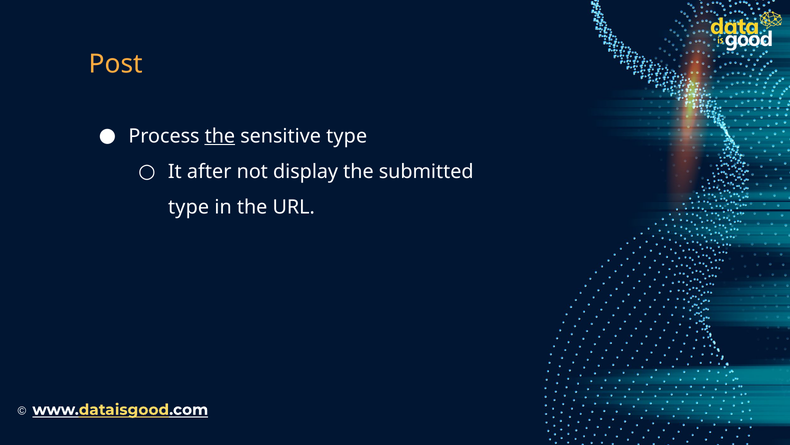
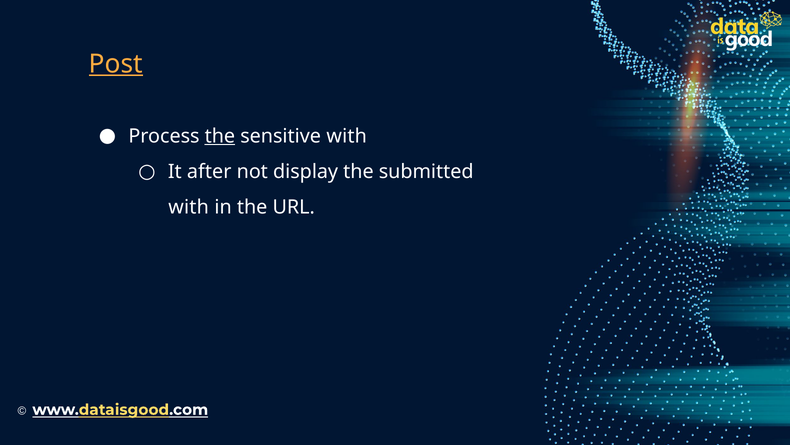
Post underline: none -> present (116, 64)
sensitive type: type -> with (347, 136)
type: type -> with (189, 207)
